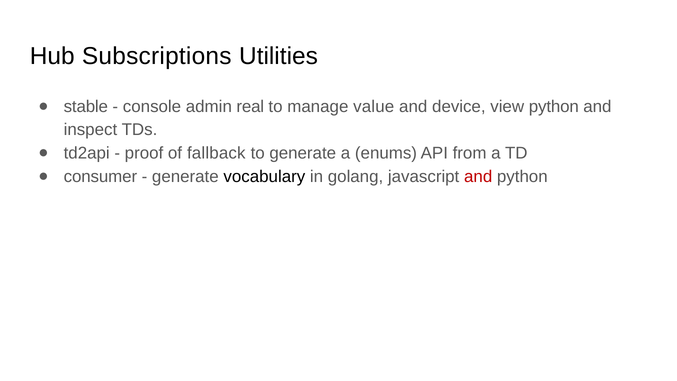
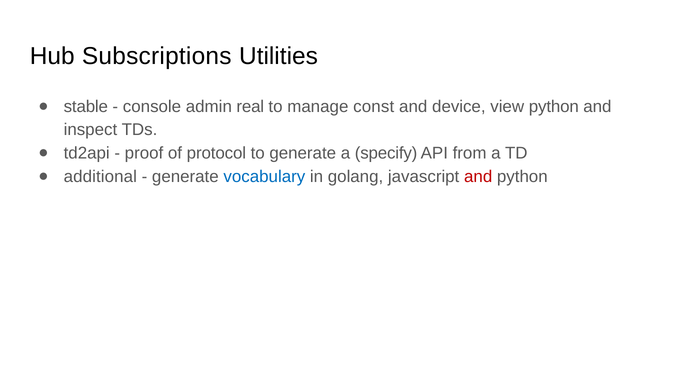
value: value -> const (374, 106)
fallback: fallback -> protocol (216, 153)
enums: enums -> specify (386, 153)
consumer: consumer -> additional (100, 177)
vocabulary colour: black -> blue (264, 177)
